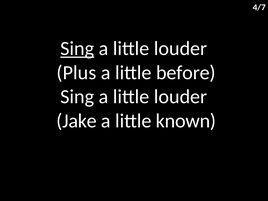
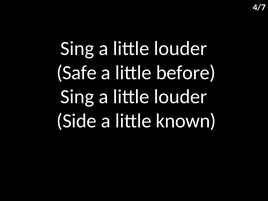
Sing underline: present -> none (77, 48)
Plus: Plus -> Safe (77, 73)
Jake: Jake -> Side (76, 121)
